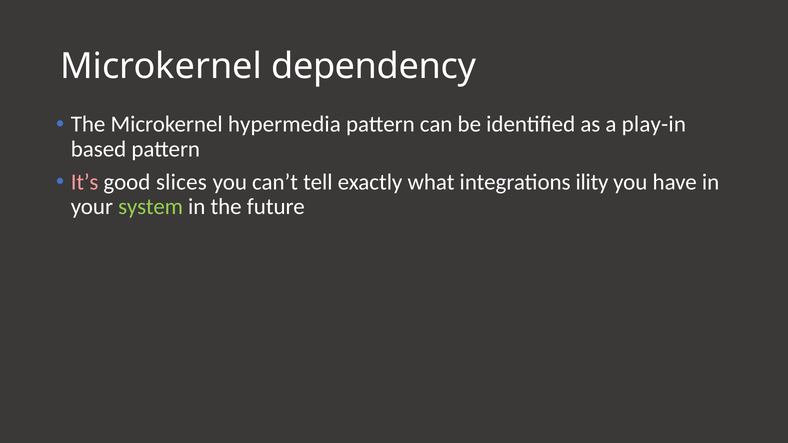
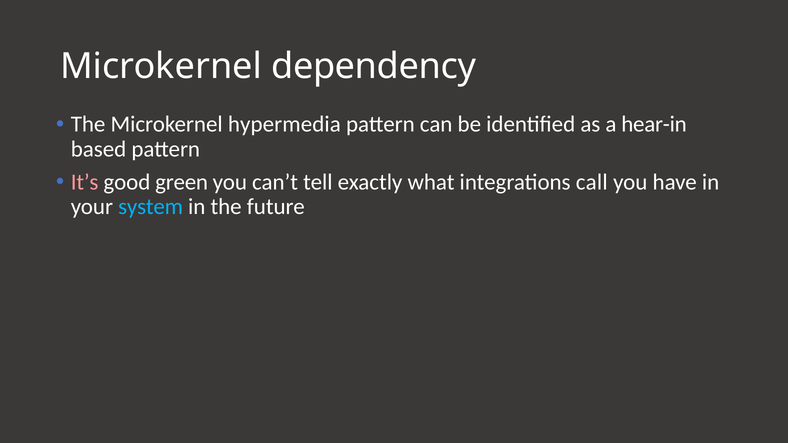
play-in: play-in -> hear-in (654, 124)
slices: slices -> green (182, 182)
ility: ility -> call (592, 182)
system colour: light green -> light blue (151, 207)
